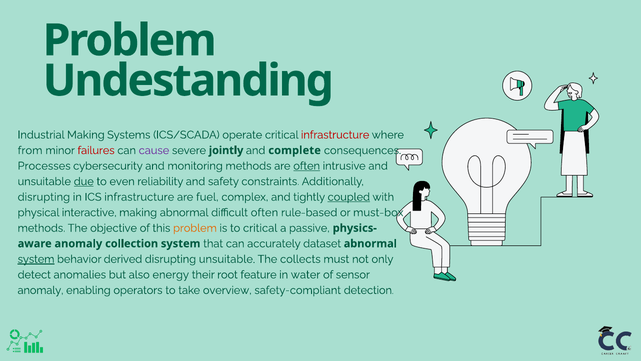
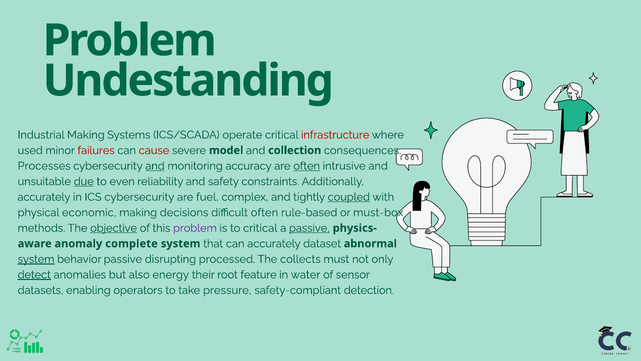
from: from -> used (30, 150)
cause colour: purple -> red (154, 150)
jointly: jointly -> model (226, 150)
complete: complete -> collection (295, 150)
and underline: none -> present (155, 166)
monitoring methods: methods -> accuracy (249, 166)
disrupting: disrupting -> accurately (44, 197)
ICS infrastructure: infrastructure -> cybersecurity (139, 197)
interactive: interactive -> economic (89, 212)
making abnormal: abnormal -> decisions (184, 212)
objective underline: none -> present (114, 228)
problem colour: orange -> purple (195, 228)
passive underline: none -> present (309, 228)
collection: collection -> complete (131, 243)
behavior derived: derived -> passive (123, 259)
disrupting unsuitable: unsuitable -> processed (227, 259)
detect underline: none -> present (34, 274)
anomaly: anomaly -> datasets (41, 290)
overview: overview -> pressure (227, 290)
